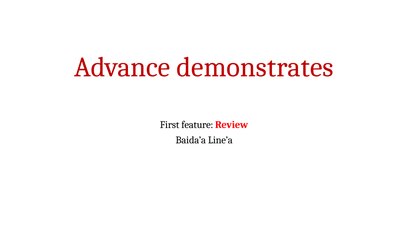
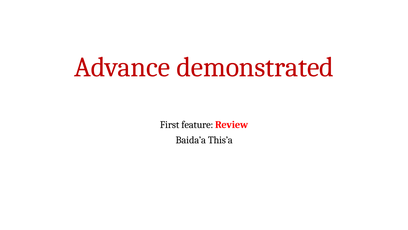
demonstrates: demonstrates -> demonstrated (255, 67)
Line’a: Line’a -> This’a (220, 140)
